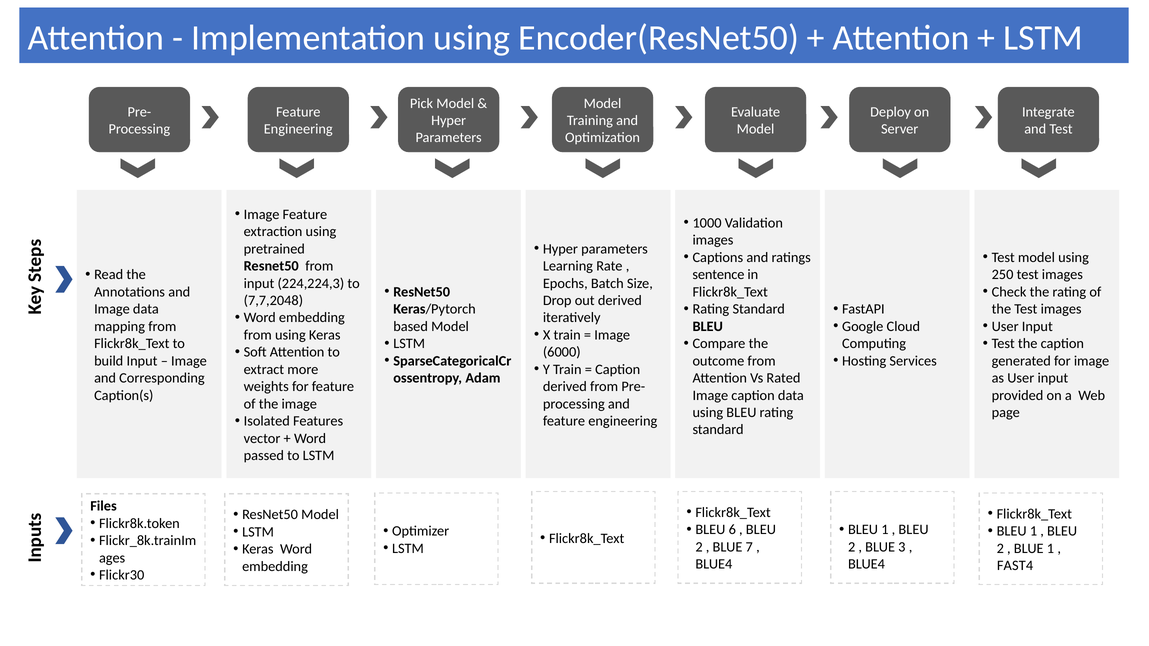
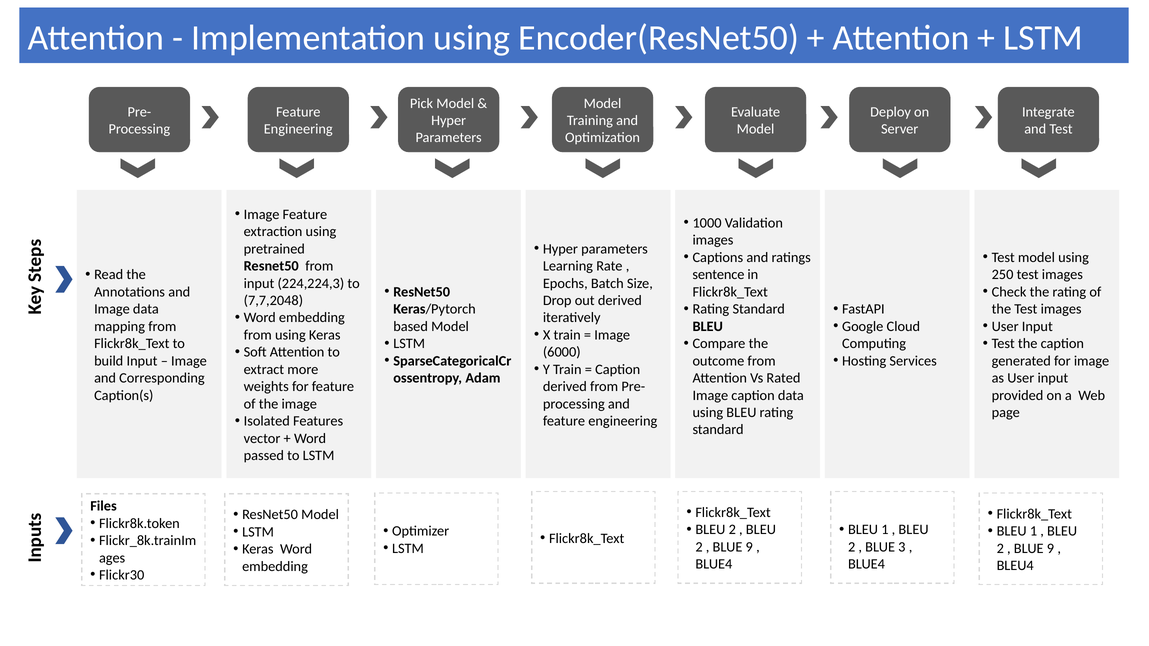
6: 6 -> 2 (732, 530)
7: 7 -> 9 (749, 547)
1: 1 -> 9 (1050, 549)
FAST4: FAST4 -> BLEU4 (1015, 566)
